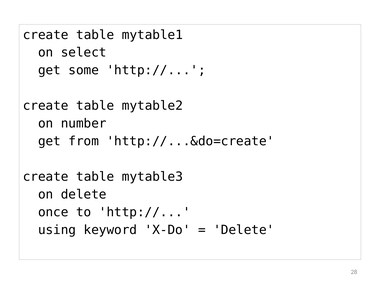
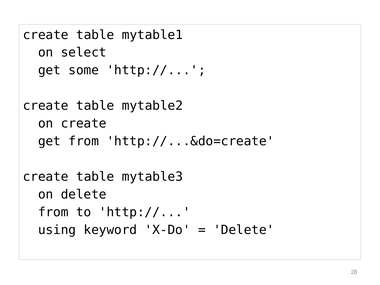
on number: number -> create (84, 123)
once: once -> from (53, 212)
